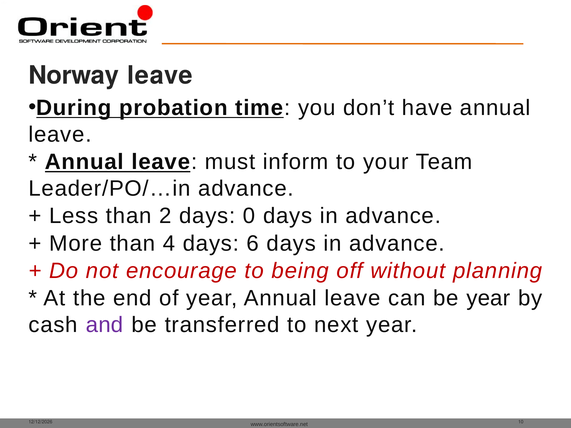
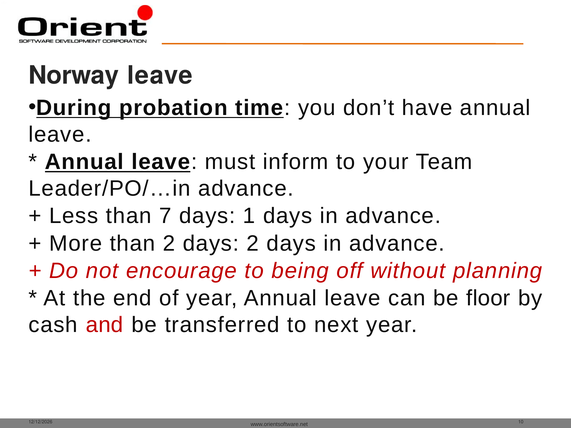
2: 2 -> 7 (165, 216)
0: 0 -> 1 (249, 216)
than 4: 4 -> 2 (169, 244)
days 6: 6 -> 2 (253, 244)
be year: year -> floor (488, 298)
and colour: purple -> red (105, 325)
